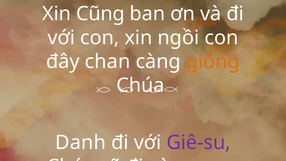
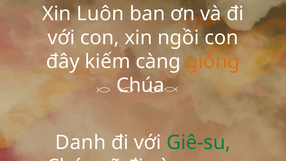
Cũng: Cũng -> Luôn (100, 14)
chan: chan -> kiếm (108, 61)
Giê-su colour: purple -> green (199, 142)
